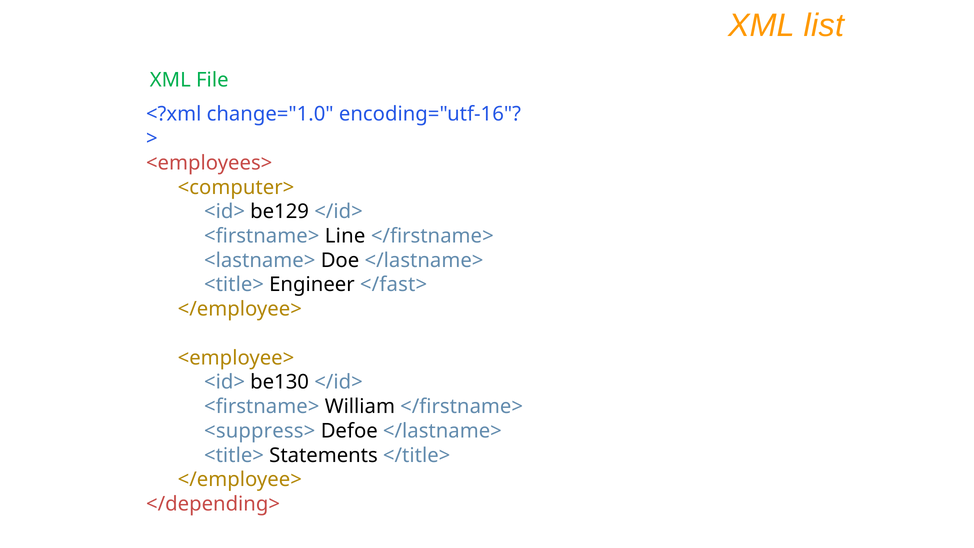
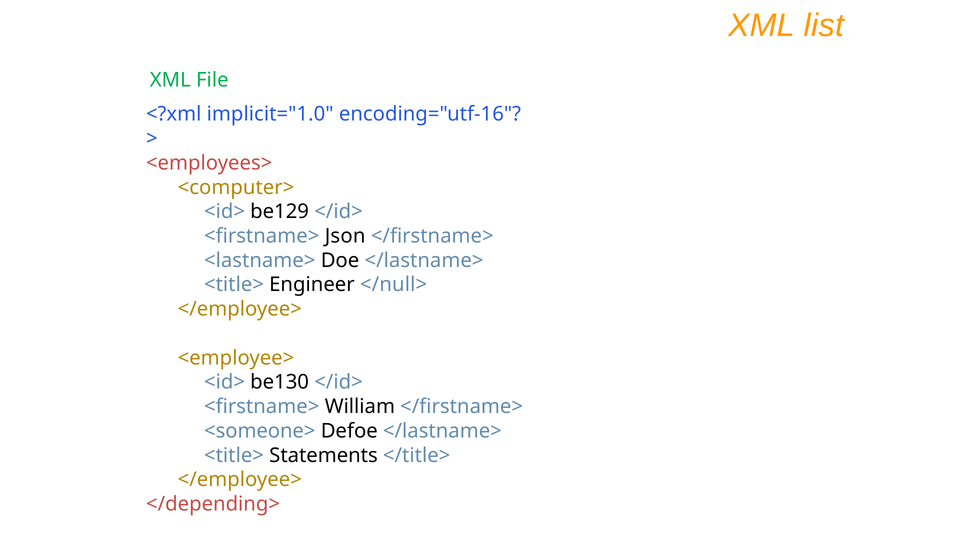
change="1.0: change="1.0 -> implicit="1.0 (270, 114)
Line: Line -> Json (345, 236)
</fast>: </fast> -> </null> (394, 285)
<suppress>: <suppress> -> <someone> (260, 431)
